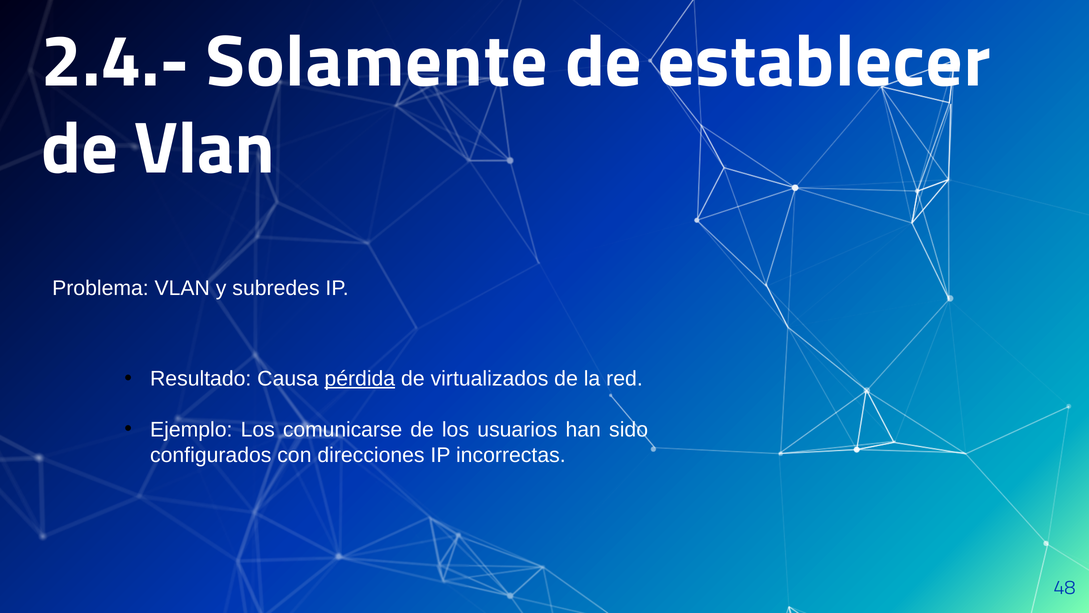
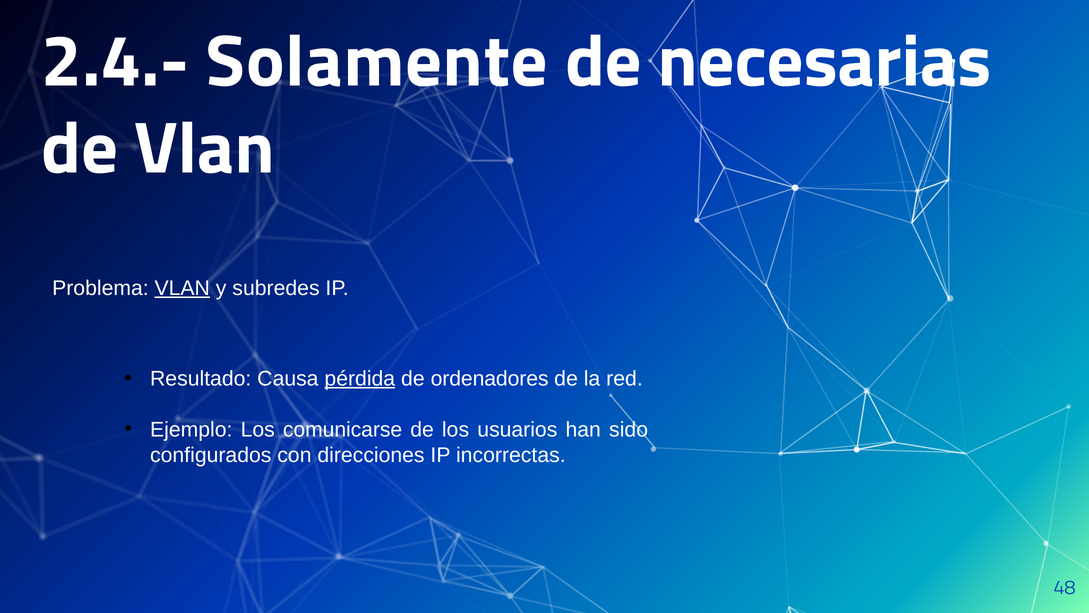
establecer: establecer -> necesarias (825, 62)
VLAN underline: none -> present (182, 288)
virtualizados: virtualizados -> ordenadores (490, 378)
